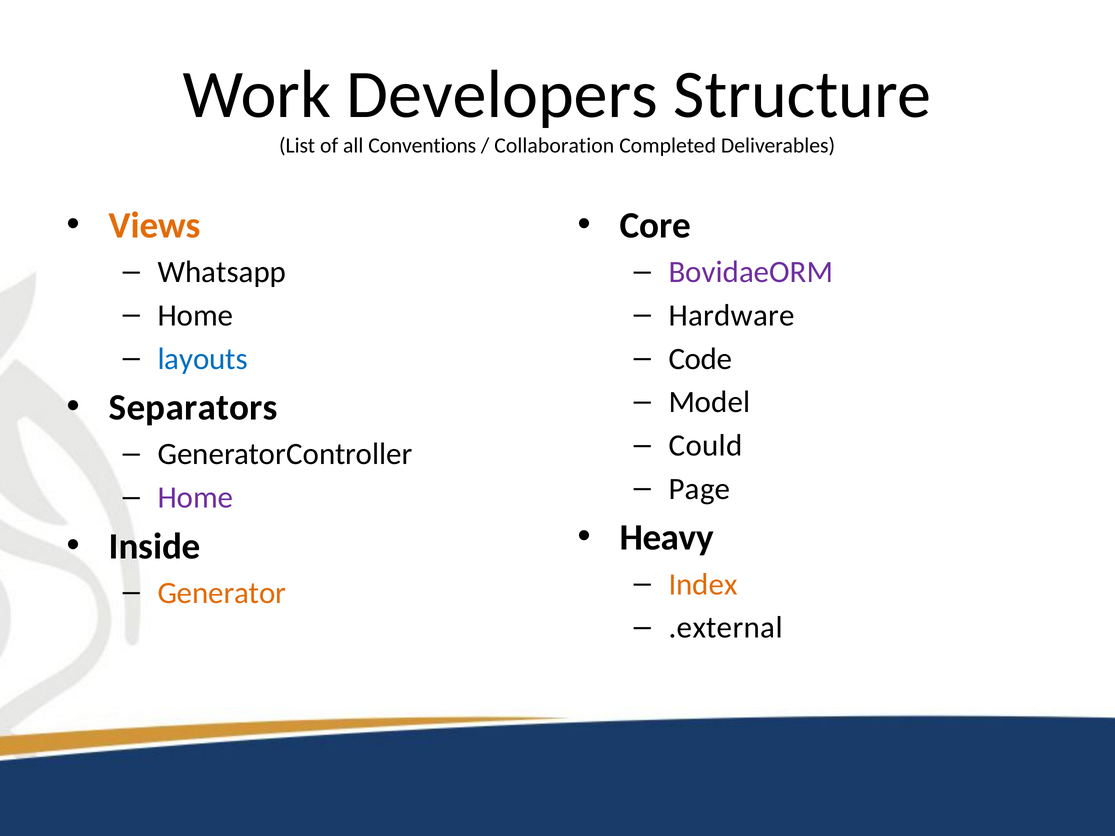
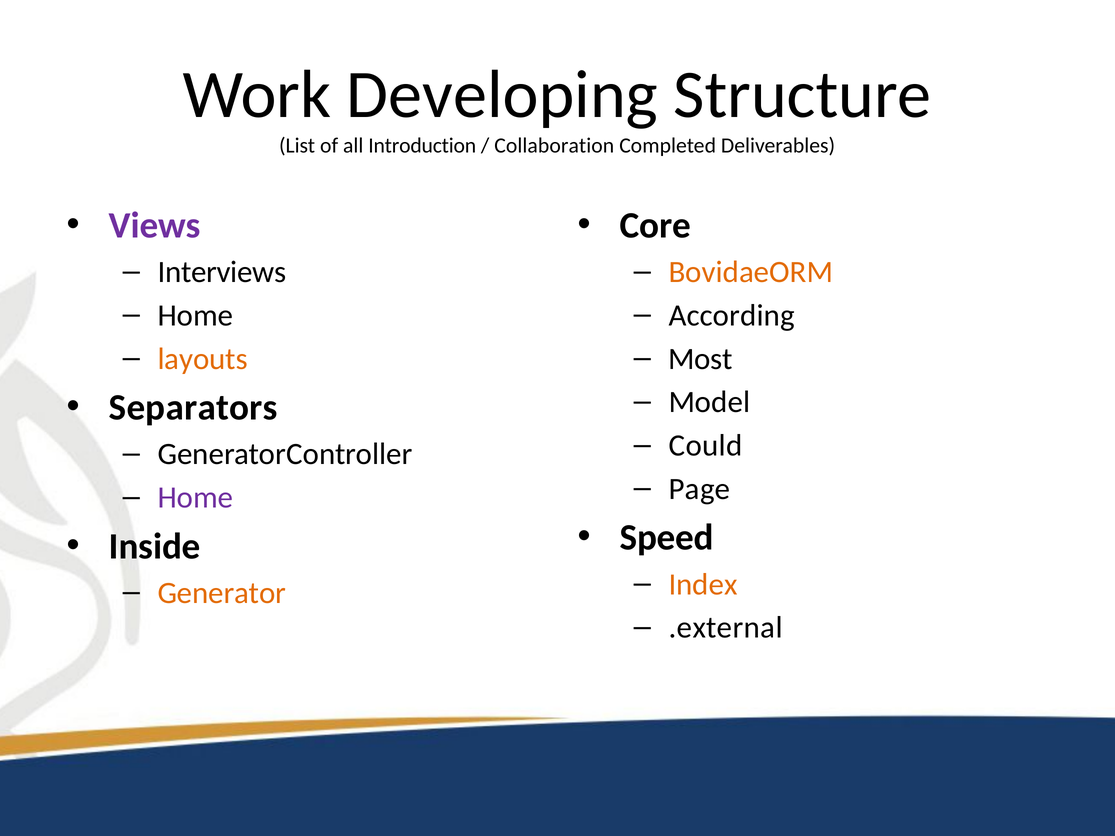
Developers: Developers -> Developing (502, 95)
Conventions: Conventions -> Introduction (422, 146)
Views colour: orange -> purple (155, 226)
Whatsapp: Whatsapp -> Interviews (222, 272)
BovidaeORM colour: purple -> orange (751, 272)
Hardware: Hardware -> According (732, 316)
layouts colour: blue -> orange (203, 359)
Code: Code -> Most (700, 359)
Heavy: Heavy -> Speed (667, 538)
